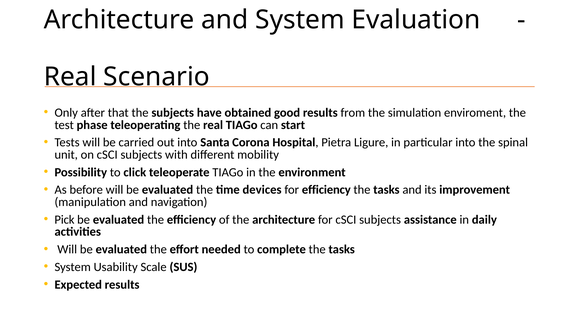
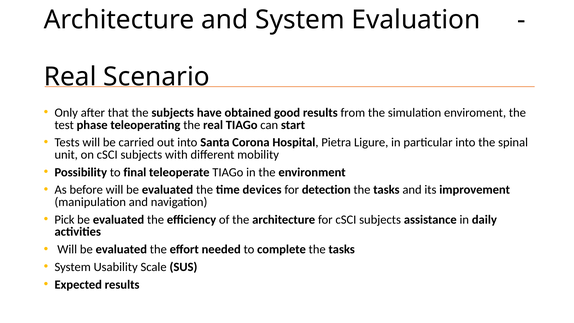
click: click -> final (135, 172)
for efficiency: efficiency -> detection (326, 190)
